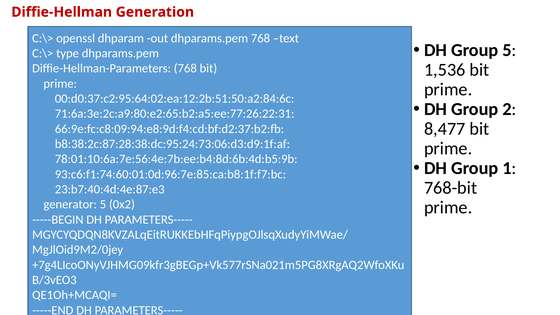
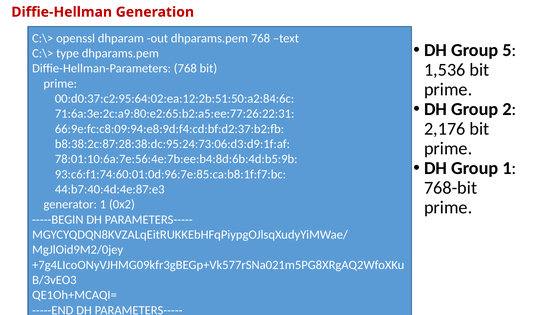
8,477: 8,477 -> 2,176 (445, 129)
23:b7:40:4d:4e:87:e3: 23:b7:40:4d:4e:87:e3 -> 44:b7:40:4d:4e:87:e3 (110, 189)
generator 5: 5 -> 1 (103, 204)
